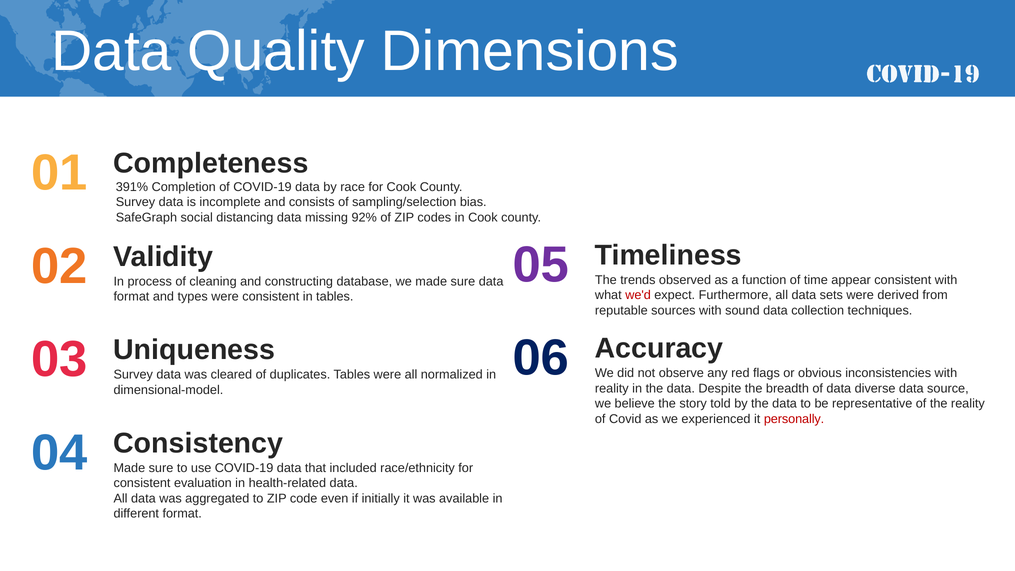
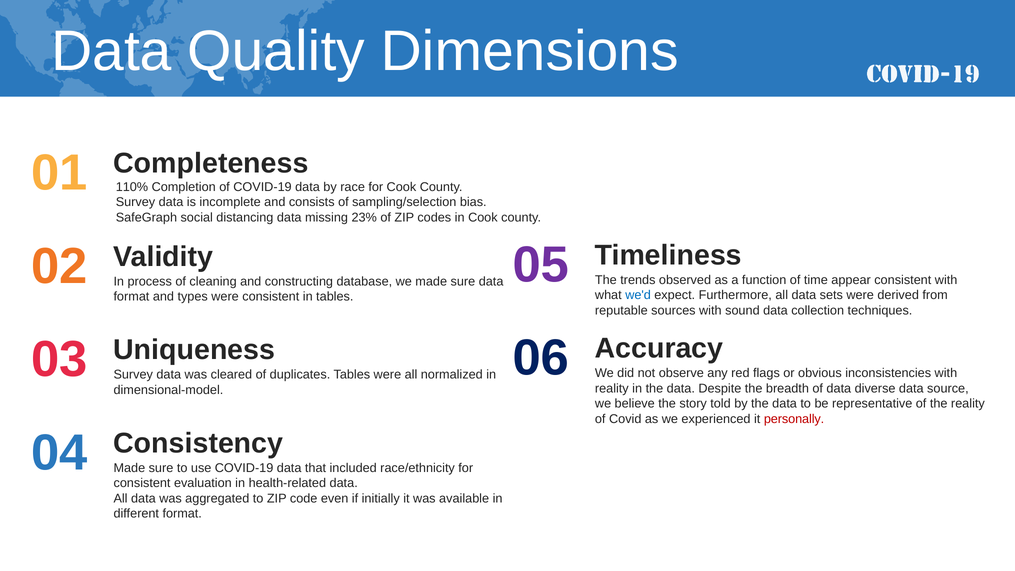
391%: 391% -> 110% (132, 187)
92%: 92% -> 23% (364, 217)
we'd colour: red -> blue (638, 295)
